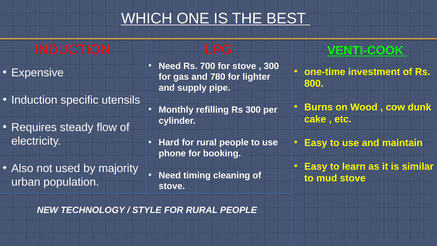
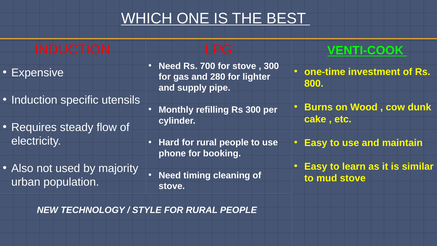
780: 780 -> 280 (218, 77)
